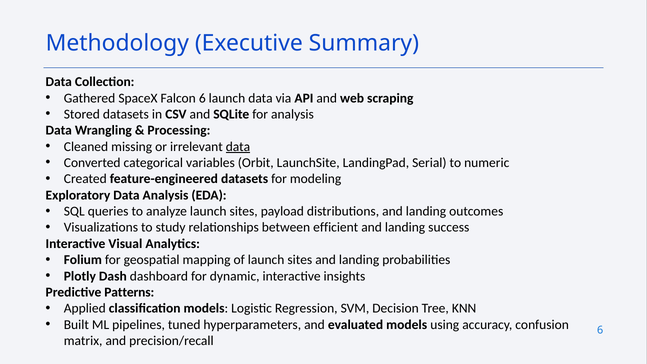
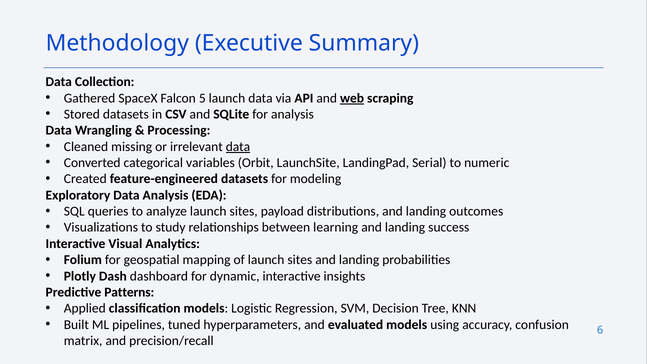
Falcon 6: 6 -> 5 (202, 98)
web underline: none -> present (352, 98)
efficient: efficient -> learning (336, 227)
